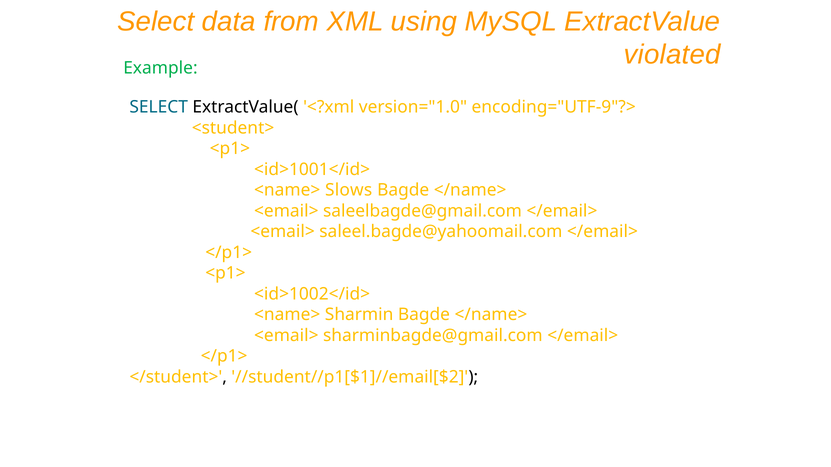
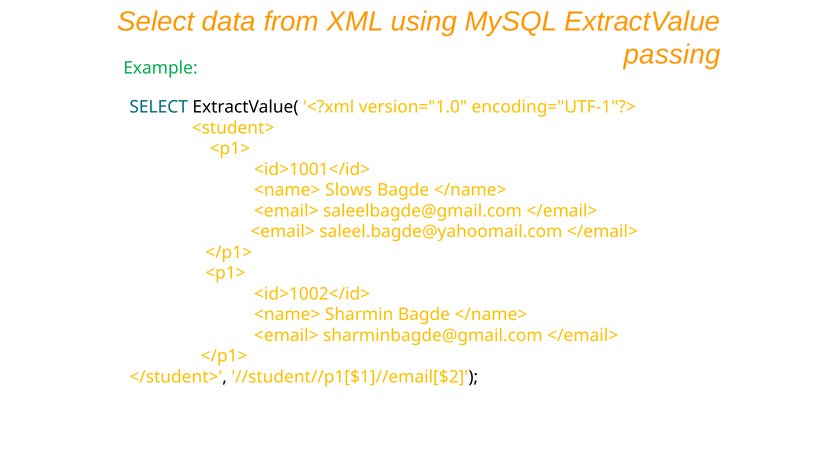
violated: violated -> passing (672, 55)
encoding="UTF-9"?>: encoding="UTF-9"?> -> encoding="UTF-1"?> (554, 107)
